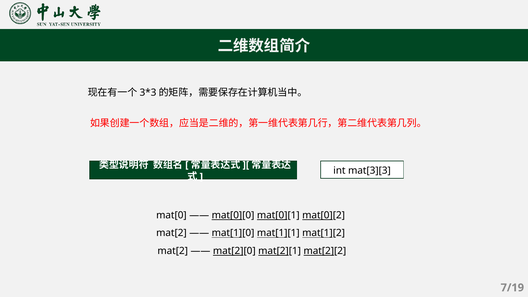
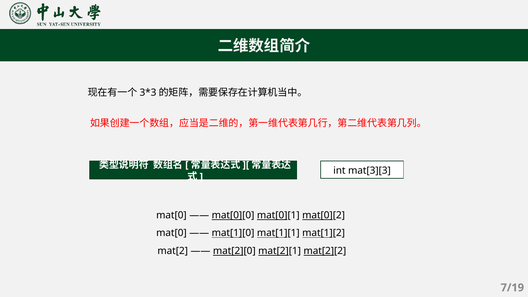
mat[2: mat[2 -> mat[0 (171, 233)
